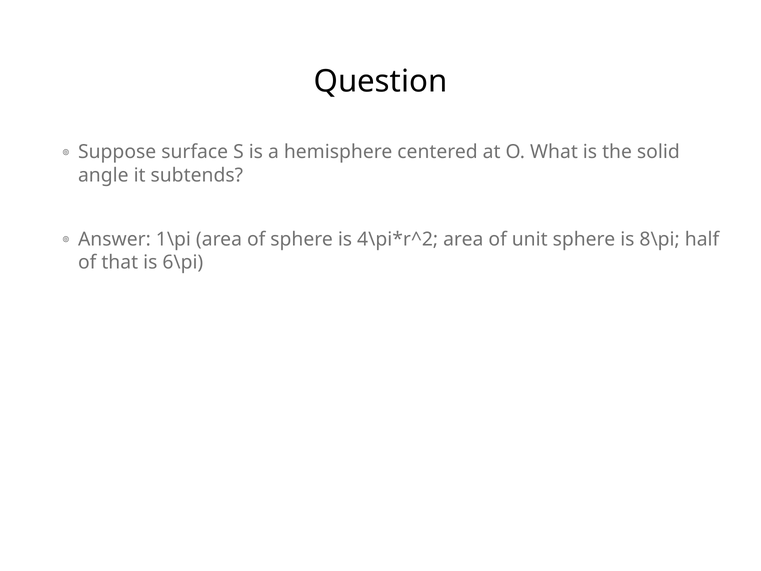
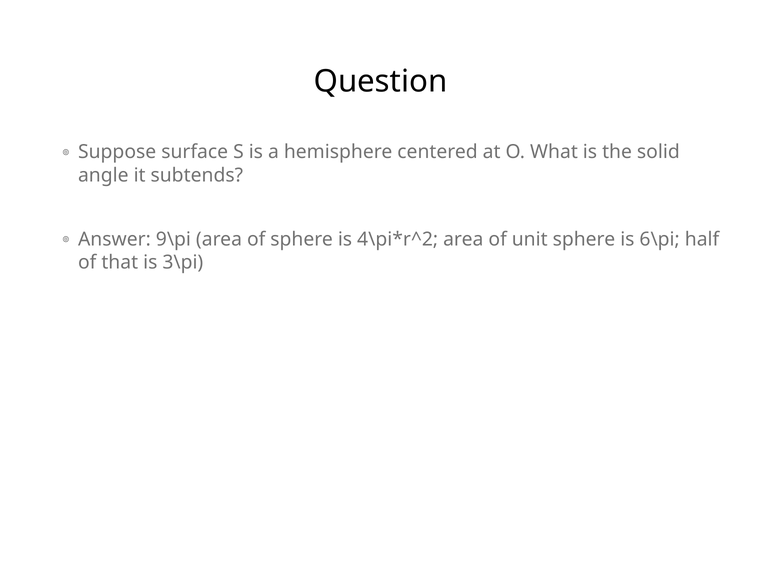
1\pi: 1\pi -> 9\pi (173, 239)
8\pi: 8\pi -> 6\pi (660, 239)
6\pi: 6\pi -> 3\pi (183, 262)
